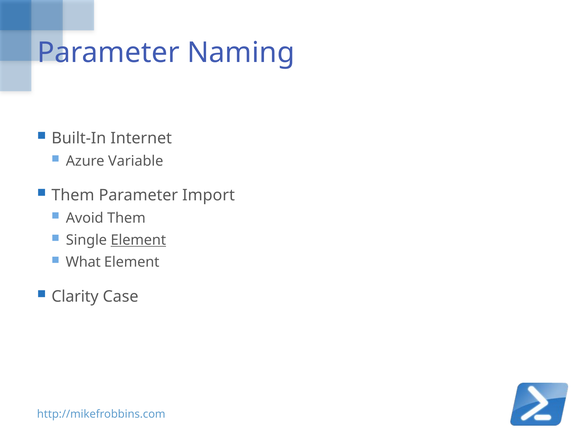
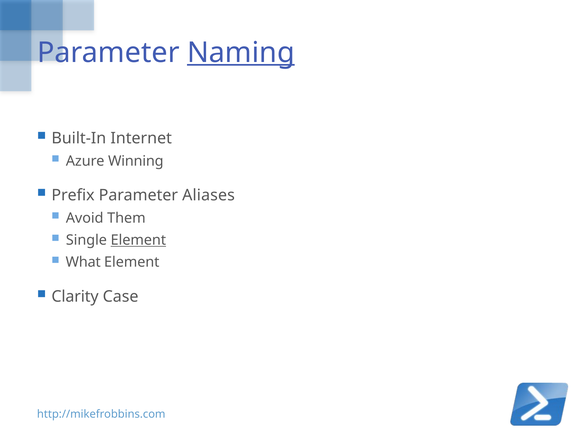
Naming underline: none -> present (241, 53)
Variable: Variable -> Winning (136, 161)
Them: Them -> Prefix (73, 195)
Import: Import -> Aliases (209, 195)
